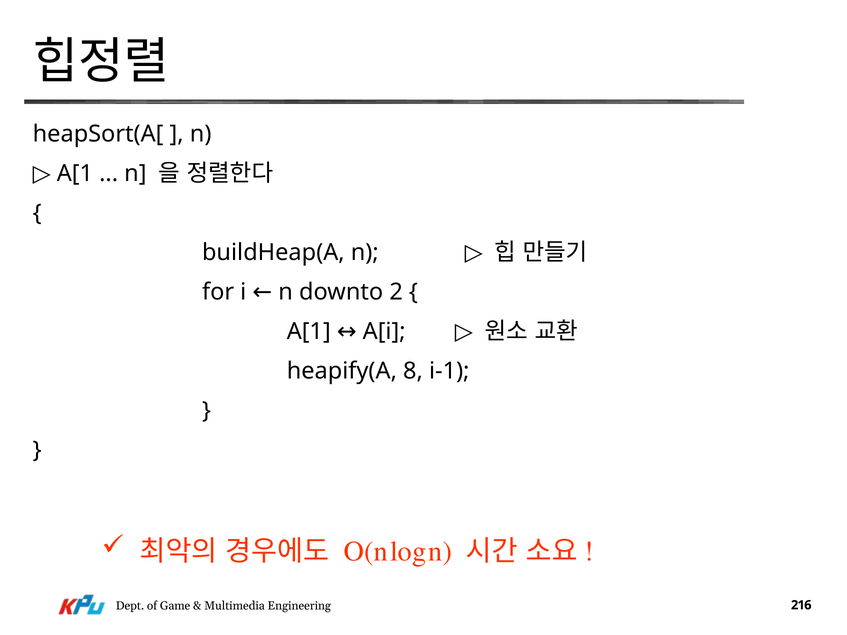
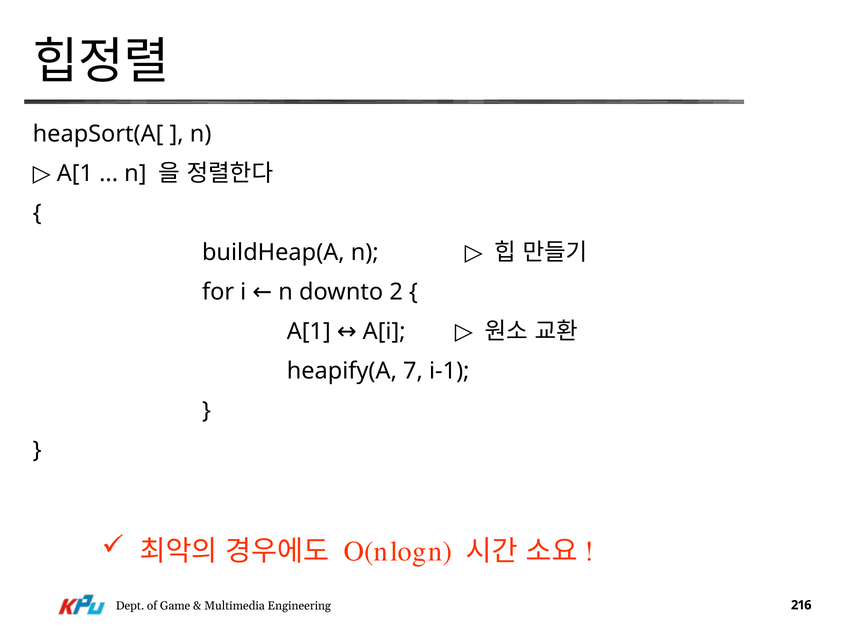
8: 8 -> 7 (413, 371)
